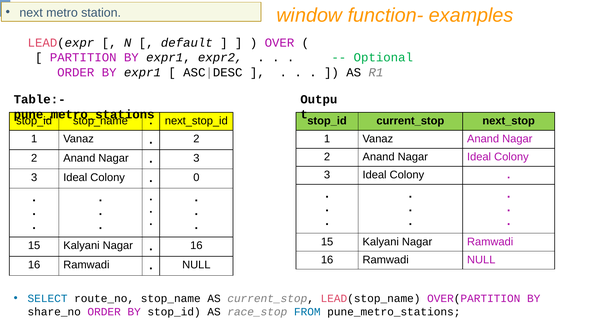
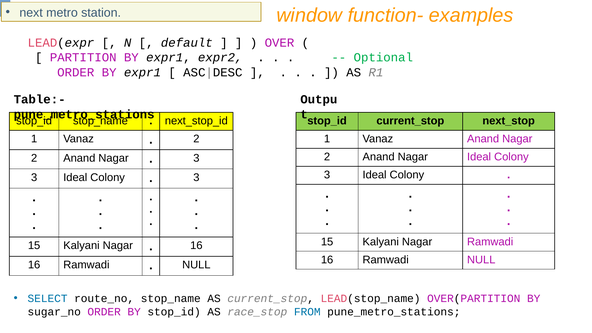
0: 0 -> 3 (196, 177)
share_no: share_no -> sugar_no (54, 312)
